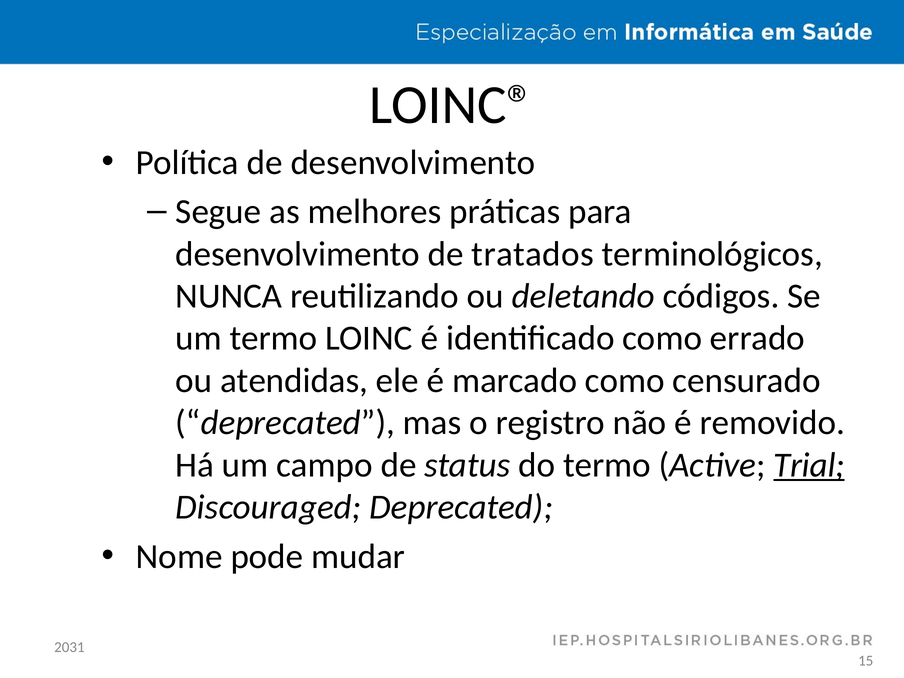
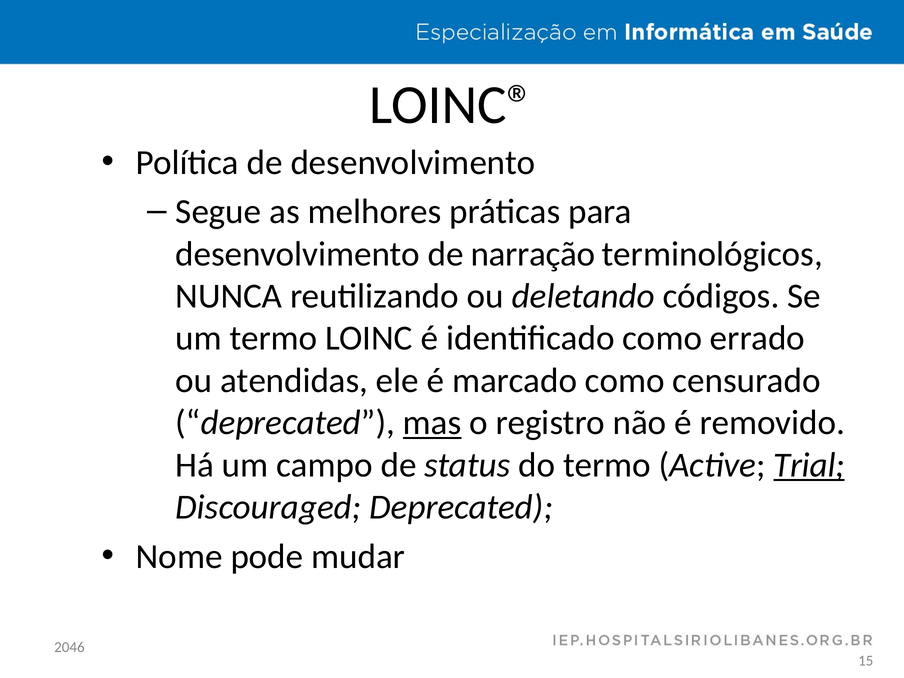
tratados: tratados -> narração (533, 254)
mas underline: none -> present (432, 423)
2031: 2031 -> 2046 (69, 647)
